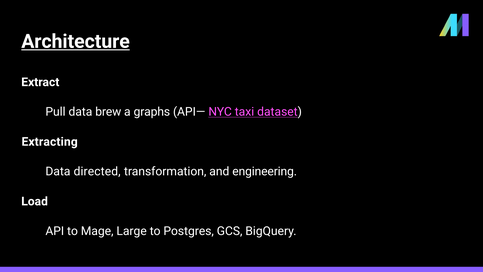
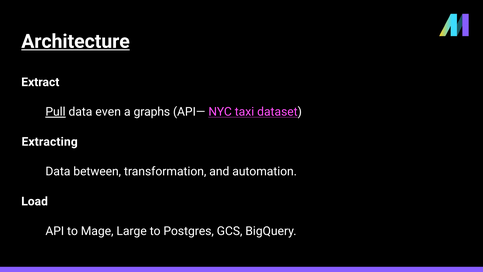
Pull underline: none -> present (55, 112)
brew: brew -> even (108, 112)
directed: directed -> between (97, 171)
engineering: engineering -> automation (265, 171)
